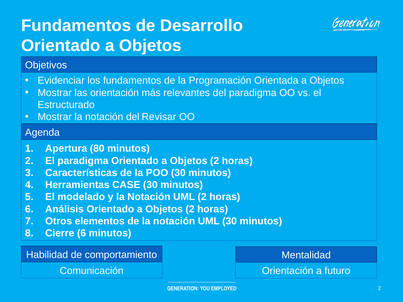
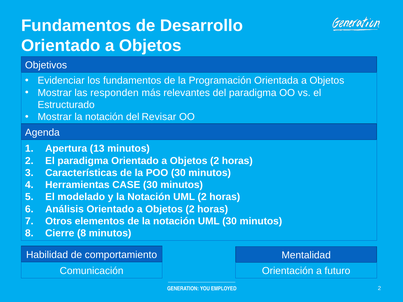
las orientación: orientación -> responden (114, 93)
80: 80 -> 13 (97, 149)
Cierre 6: 6 -> 8 (82, 233)
